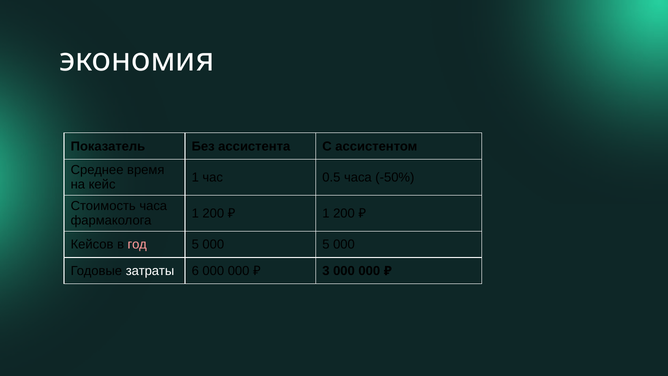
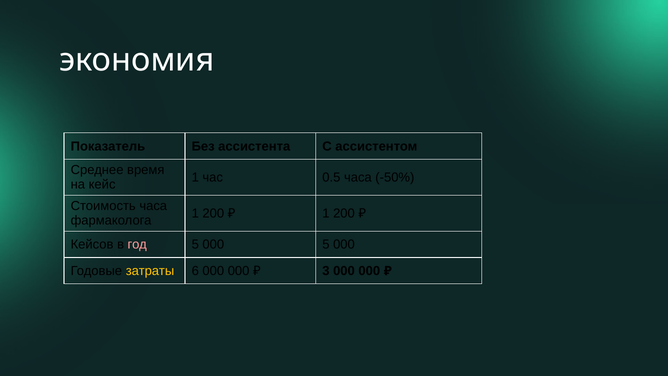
затраты colour: white -> yellow (150, 271)
